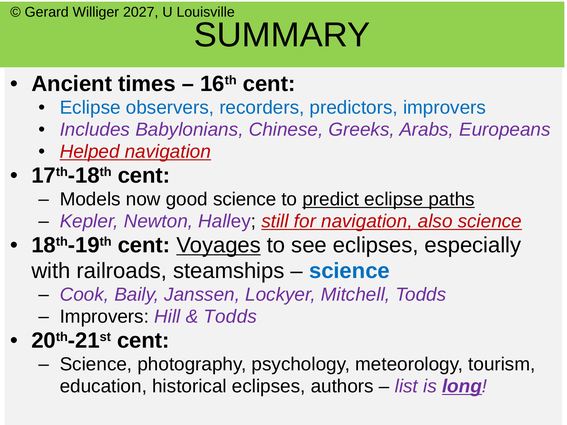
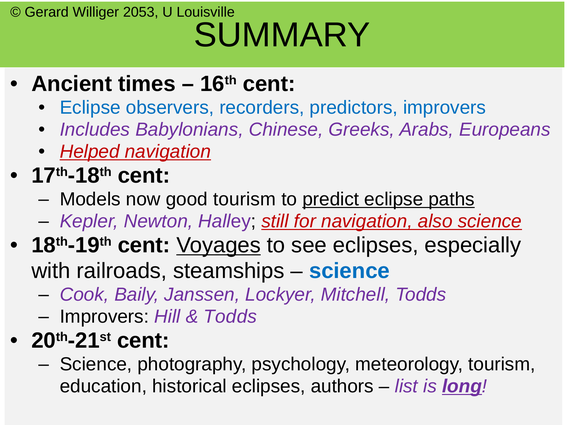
2027: 2027 -> 2053 (141, 12)
good science: science -> tourism (245, 199)
